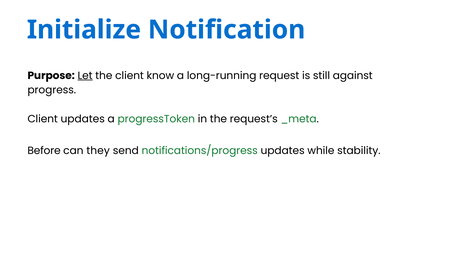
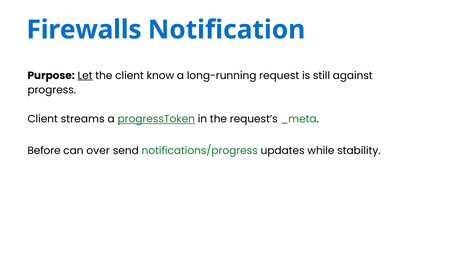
Initialize: Initialize -> Firewalls (84, 30)
Client updates: updates -> streams (83, 119)
progressToken underline: none -> present (156, 119)
they: they -> over (98, 151)
